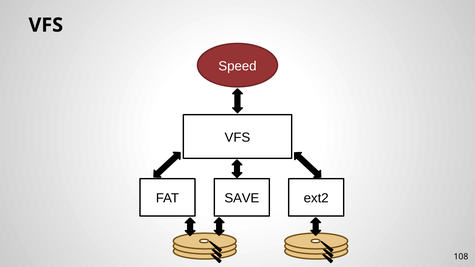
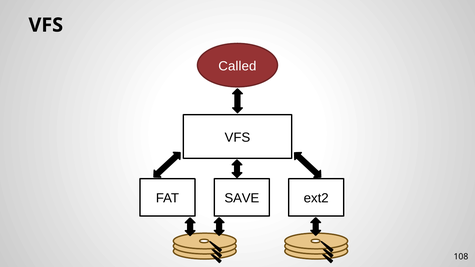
Speed: Speed -> Called (237, 66)
